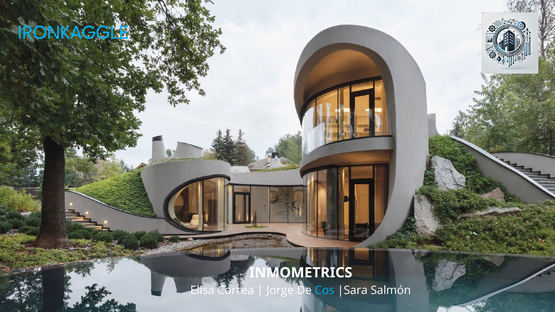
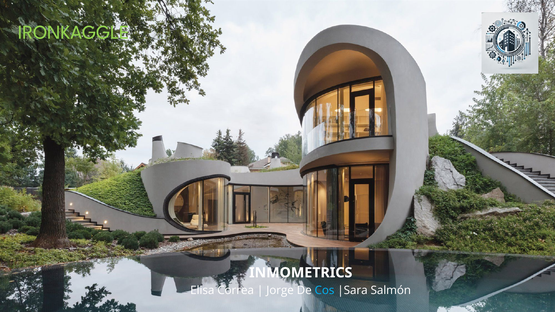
IRONKAGGLE colour: light blue -> light green (74, 32)
